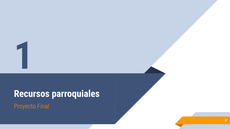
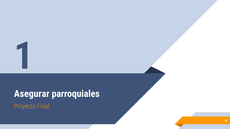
Recursos: Recursos -> Asegurar (32, 94)
